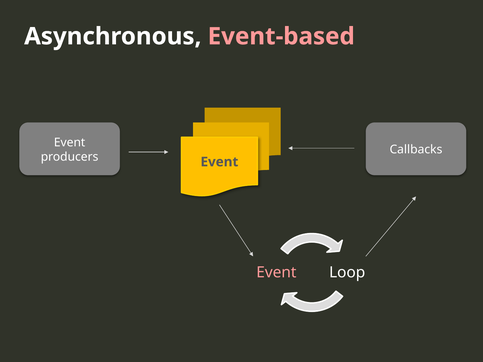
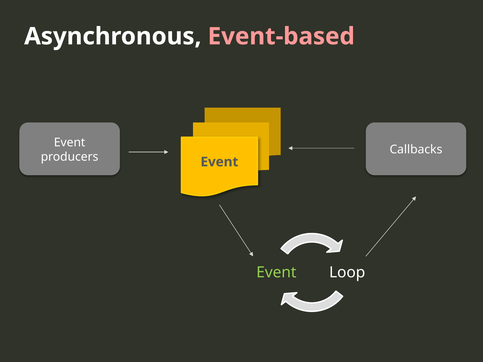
Event colour: pink -> light green (276, 273)
